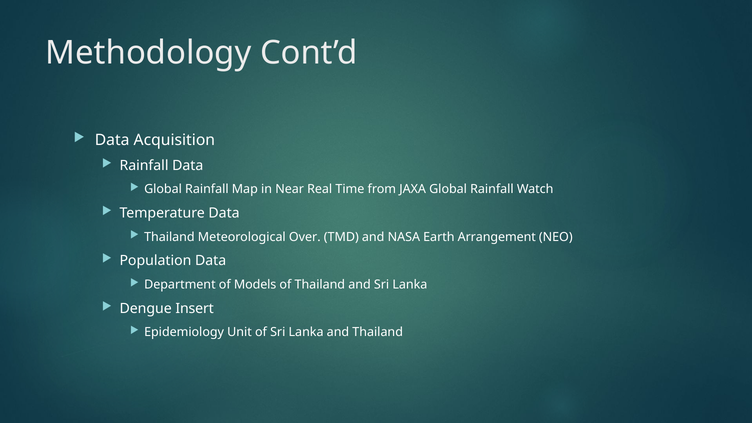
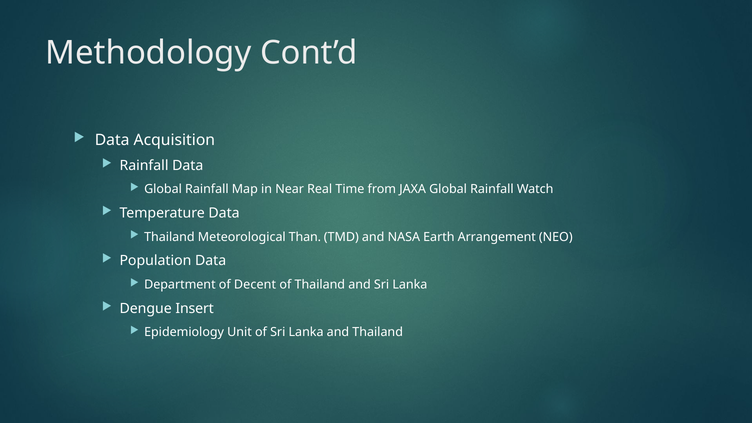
Over: Over -> Than (305, 237)
Models: Models -> Decent (255, 285)
